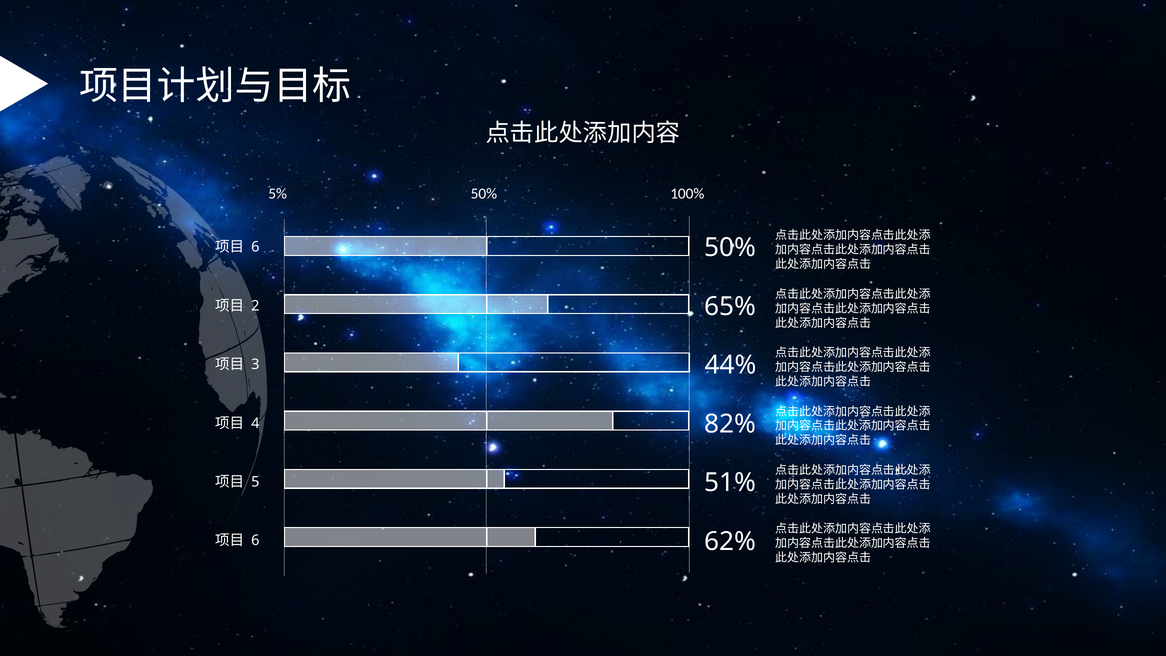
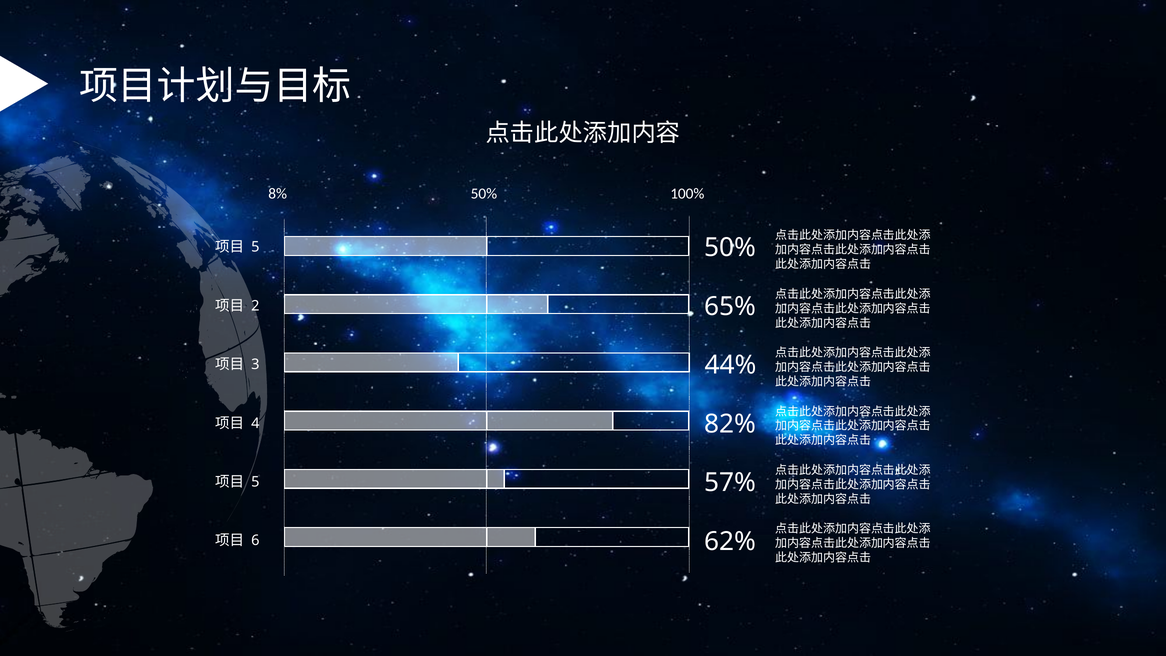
5%: 5% -> 8% (278, 194)
6: 6 -> 5 (255, 247)
51%: 51% -> 57% (730, 483)
